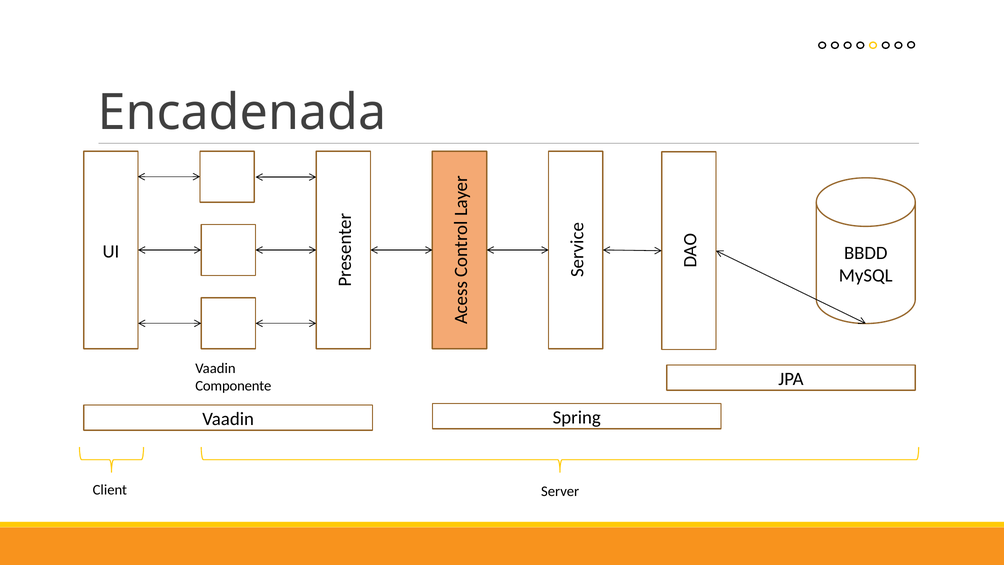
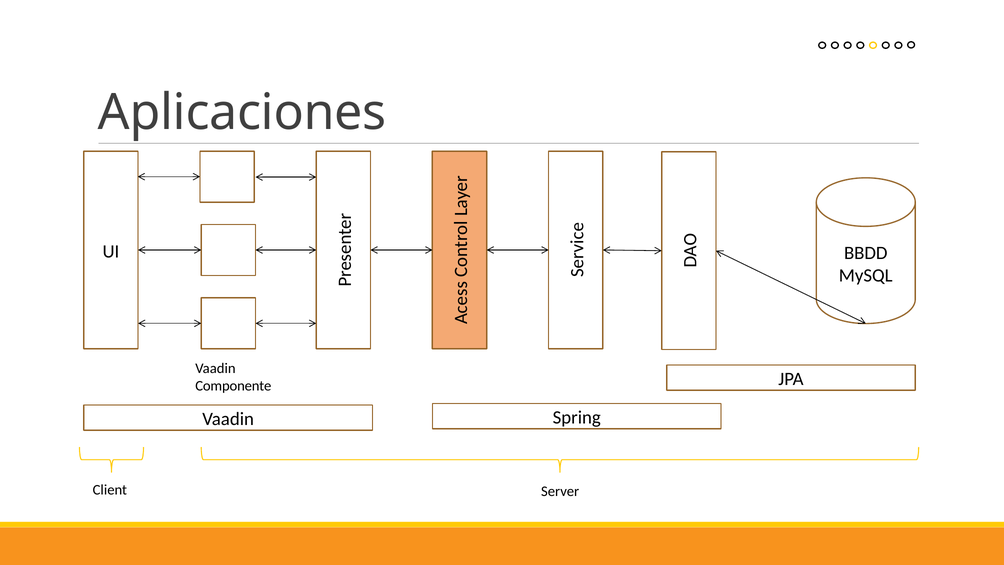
Encadenada: Encadenada -> Aplicaciones (242, 112)
